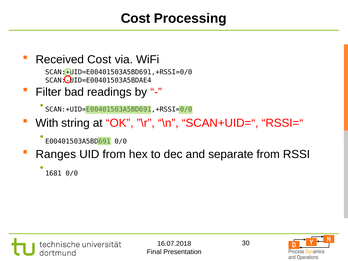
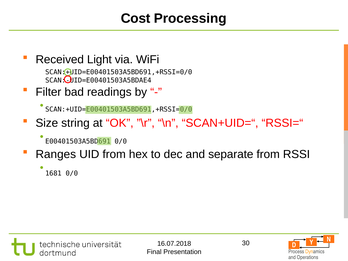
Received Cost: Cost -> Light (99, 60)
With: With -> Size (47, 123)
